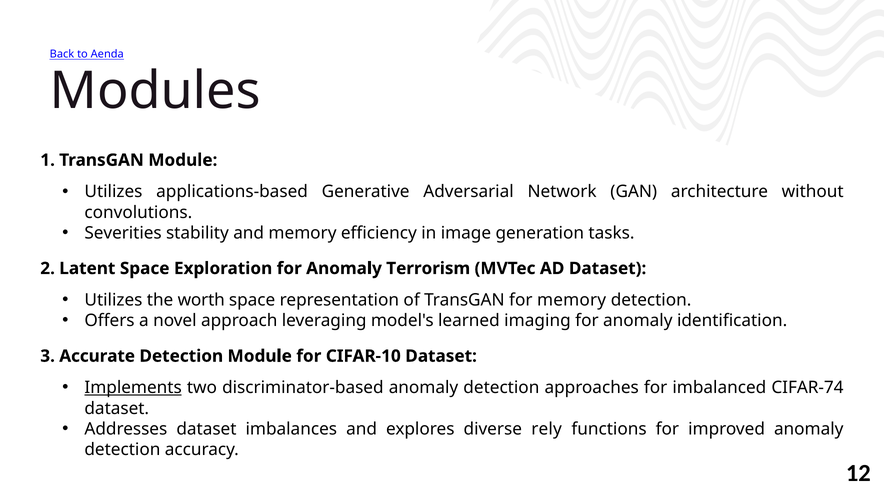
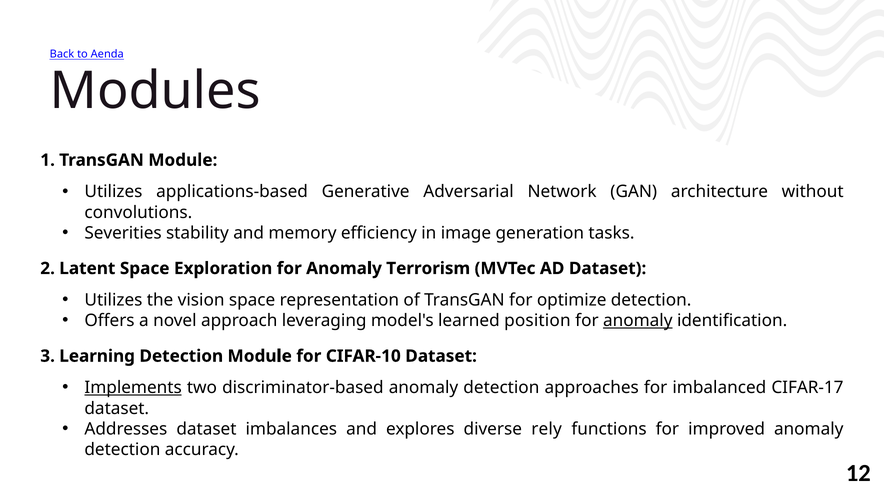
worth: worth -> vision (201, 300)
for memory: memory -> optimize (572, 300)
imaging: imaging -> position (537, 321)
anomaly underline: none -> present (638, 321)
Accurate: Accurate -> Learning (97, 356)
CIFAR-74: CIFAR-74 -> CIFAR-17 (807, 388)
